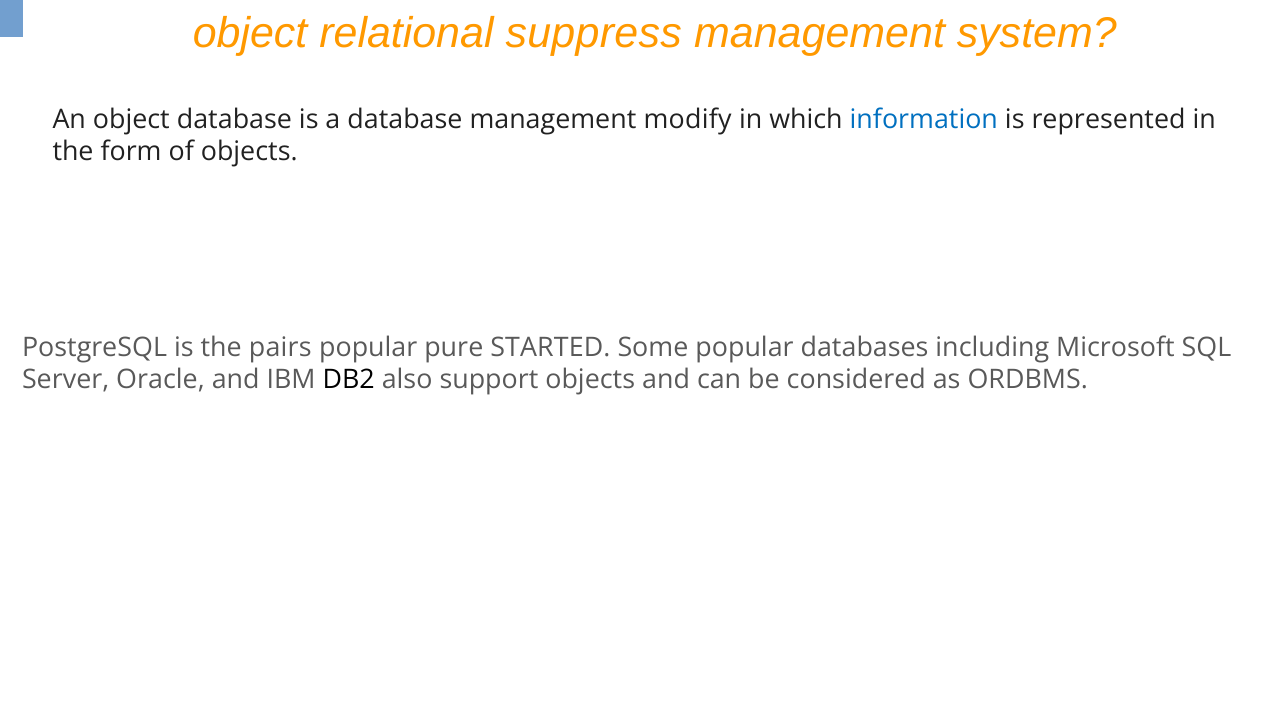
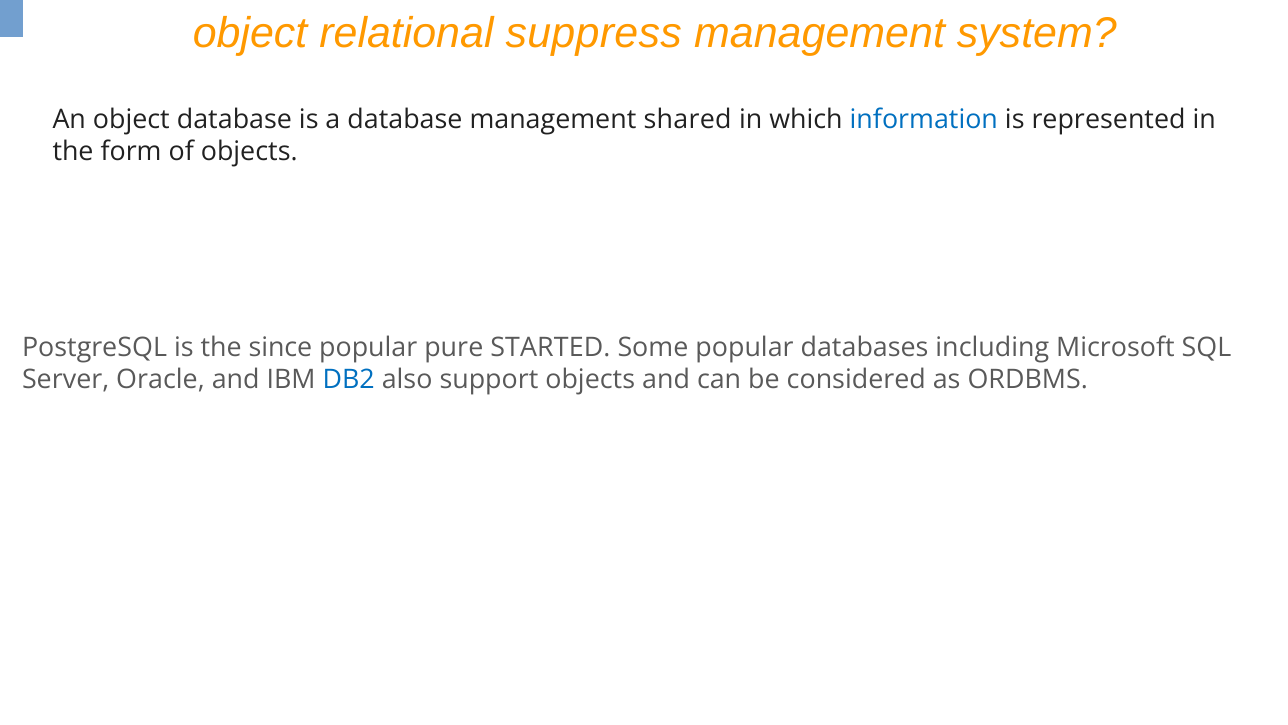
modify: modify -> shared (688, 119)
pairs: pairs -> since (280, 348)
DB2 colour: black -> blue (349, 380)
